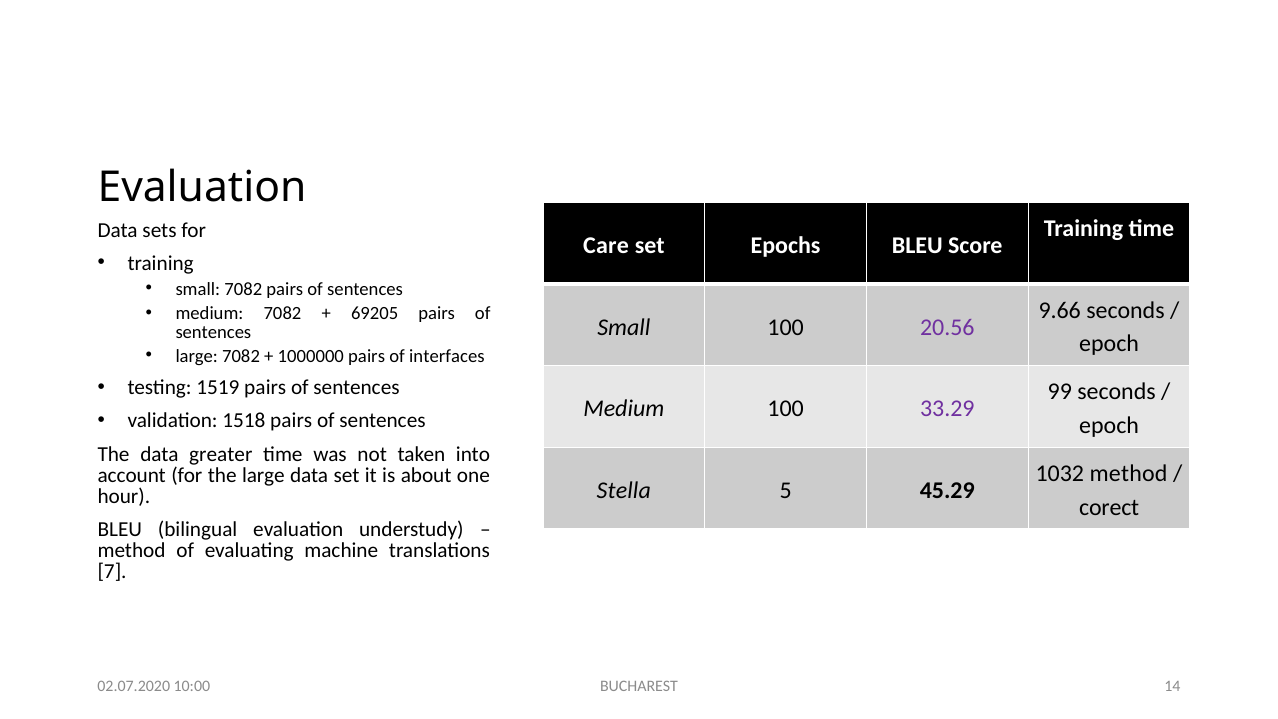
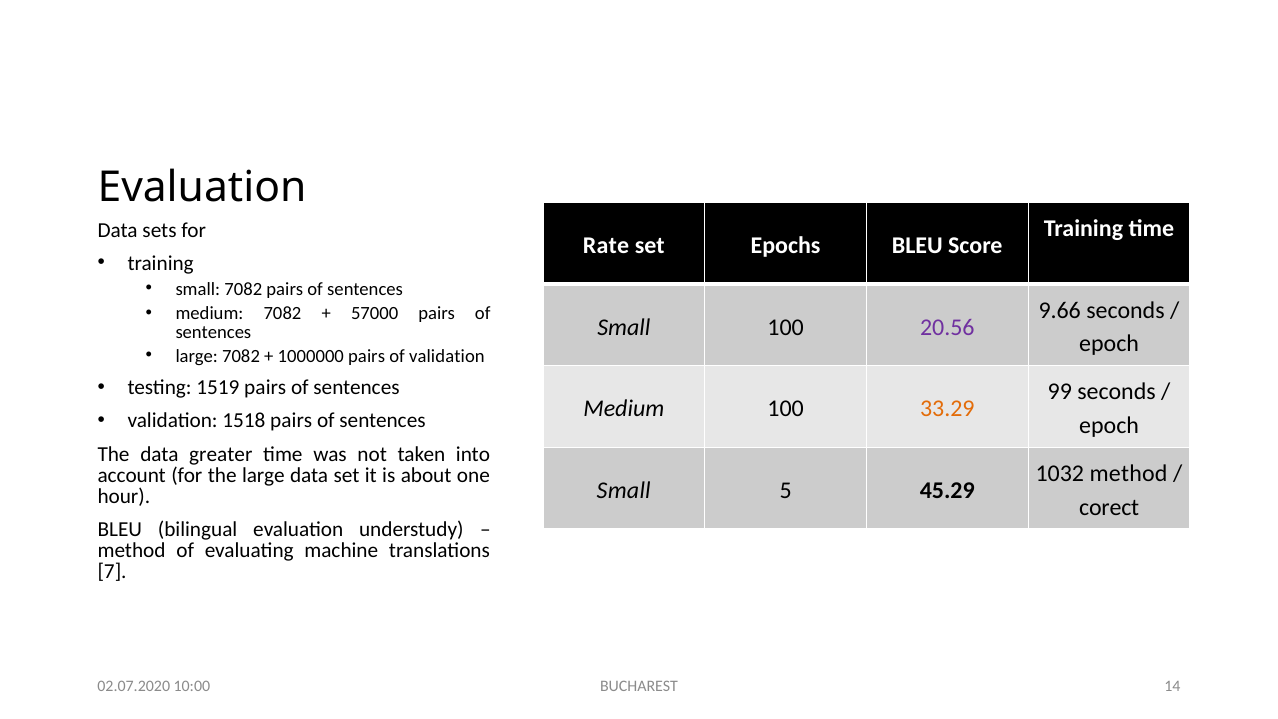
Care: Care -> Rate (606, 246)
69205: 69205 -> 57000 (375, 313)
of interfaces: interfaces -> validation (447, 356)
33.29 colour: purple -> orange (947, 409)
Stella: Stella -> Small (624, 490)
